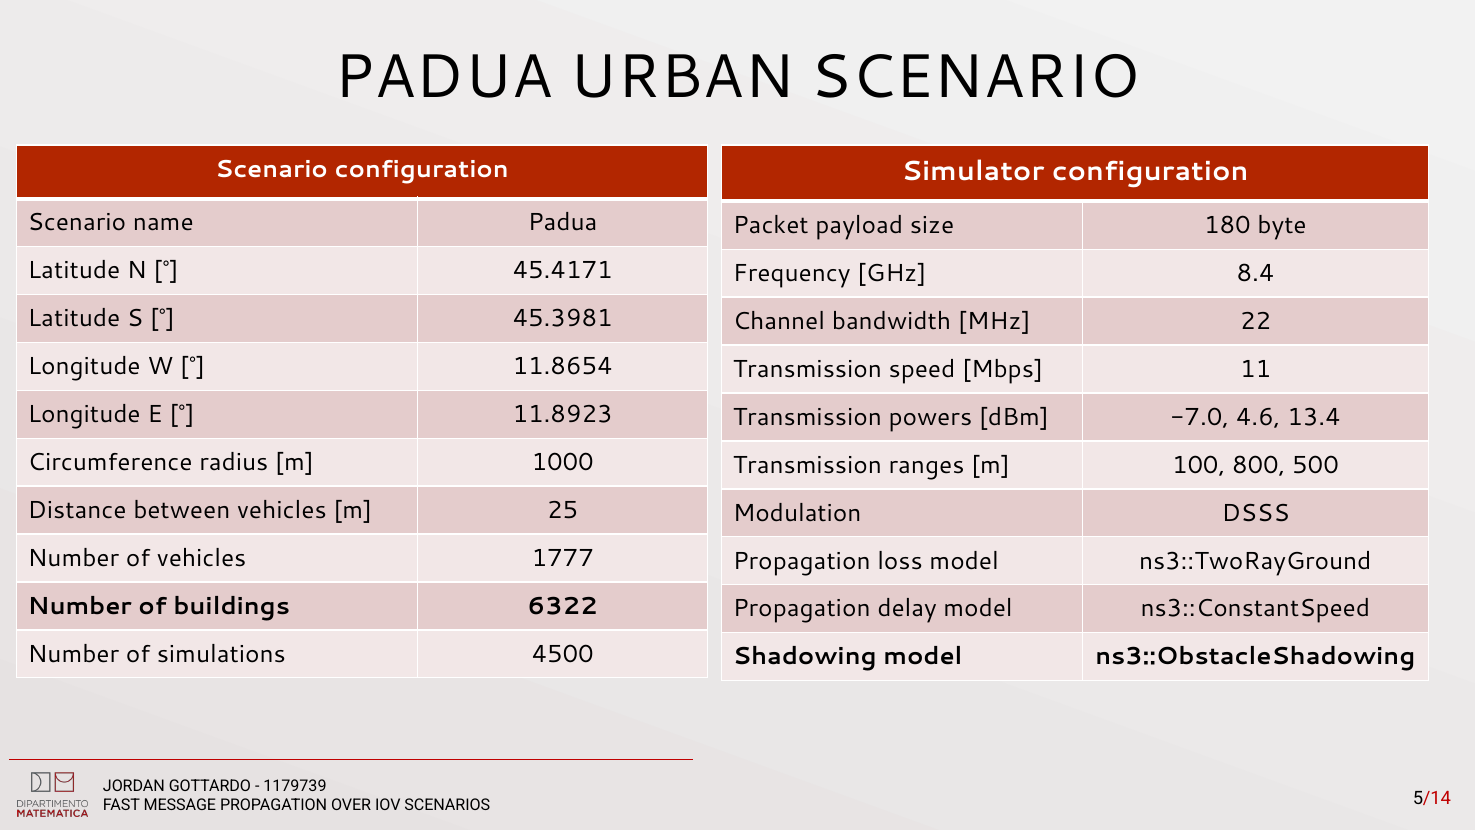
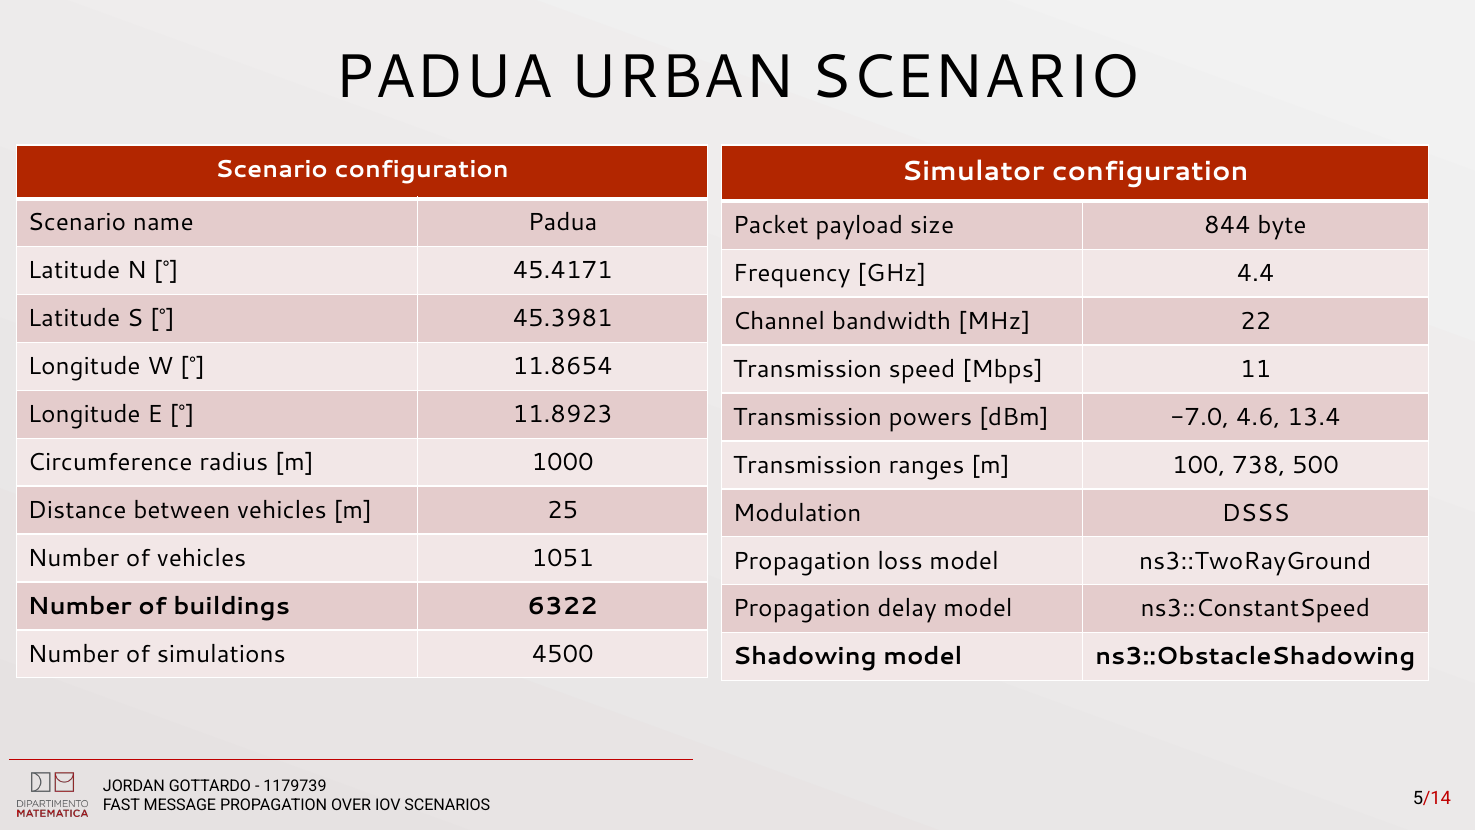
180: 180 -> 844 (1227, 225)
8.4: 8.4 -> 4.4 (1256, 273)
800: 800 -> 738 (1259, 465)
1777: 1777 -> 1051 (563, 558)
